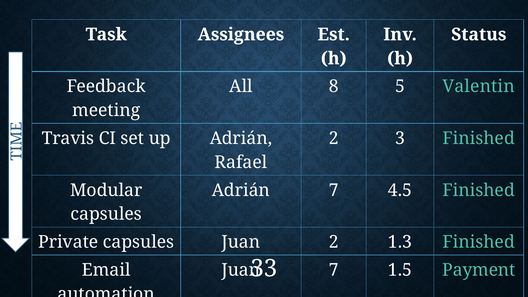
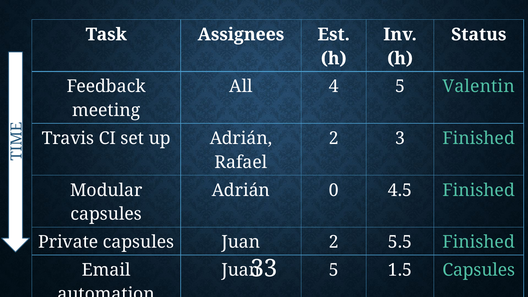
8: 8 -> 4 (334, 86)
Adrián 7: 7 -> 0 (334, 190)
1.3: 1.3 -> 5.5 (400, 242)
Juan 7: 7 -> 5 (334, 270)
1.5 Payment: Payment -> Capsules (479, 270)
